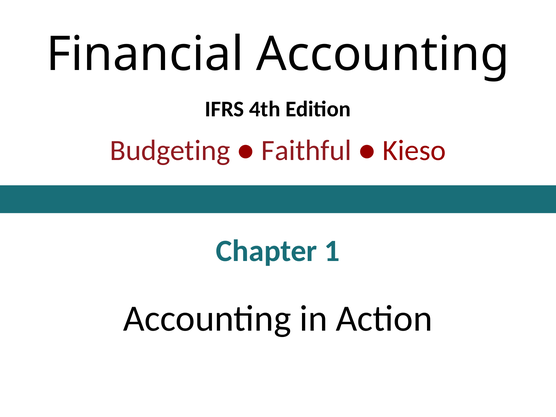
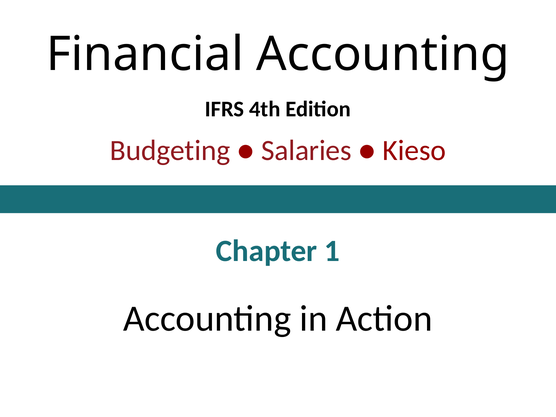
Faithful: Faithful -> Salaries (306, 150)
